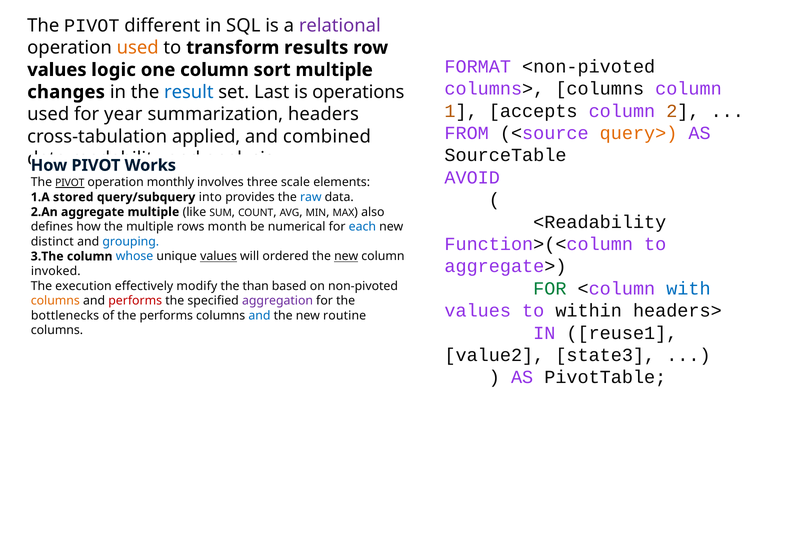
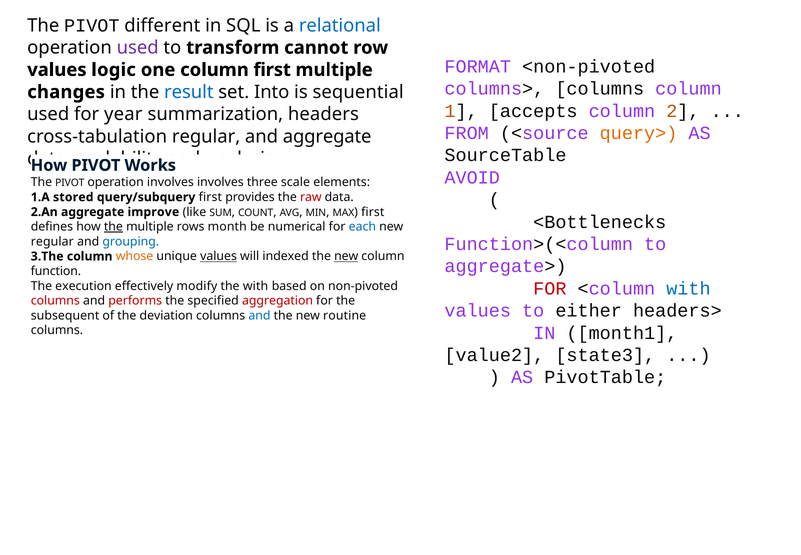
relational colour: purple -> blue (340, 25)
used colour: orange -> purple (138, 48)
results: results -> cannot (316, 48)
column sort: sort -> first (272, 70)
Last: Last -> Into (272, 92)
operations: operations -> sequential (358, 92)
cross-tabulation applied: applied -> regular (206, 136)
and combined: combined -> aggregate (327, 136)
PIVOT underline: present -> none (70, 183)
operation monthly: monthly -> involves (170, 182)
query/subquery into: into -> first (210, 197)
raw colour: blue -> red (311, 197)
aggregate multiple: multiple -> improve (153, 212)
MAX also: also -> first (373, 212)
<Readability: <Readability -> <Bottlenecks (600, 222)
the underline: none -> present (113, 227)
distinct: distinct -> regular (52, 241)
whose colour: blue -> orange (135, 256)
ordered: ordered -> indexed (286, 256)
invoked: invoked -> function (56, 271)
FOR colour: green -> red (550, 288)
the than: than -> with (256, 286)
columns colour: orange -> red (55, 301)
aggregation colour: purple -> red (278, 301)
within: within -> either (589, 310)
bottlenecks: bottlenecks -> subsequent (65, 315)
the performs: performs -> deviation (166, 315)
reuse1: reuse1 -> month1 (622, 333)
